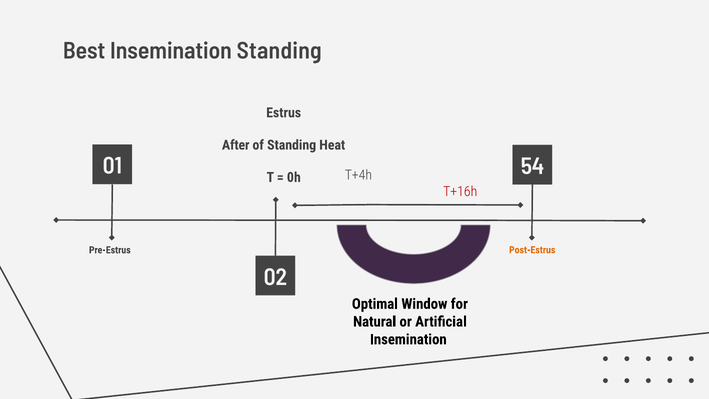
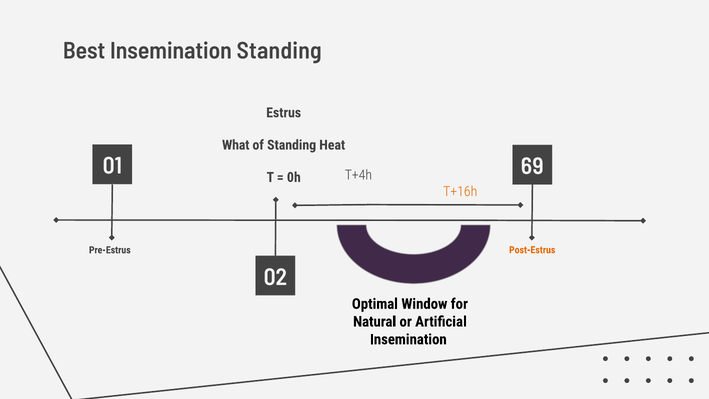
After: After -> What (236, 145)
54: 54 -> 69 (532, 166)
T+16h colour: red -> orange (460, 191)
